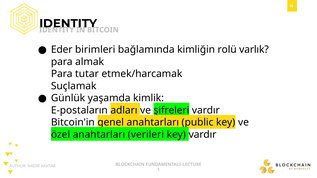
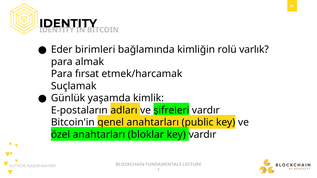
tutar: tutar -> fırsat (87, 74)
verileri: verileri -> bloklar (146, 135)
